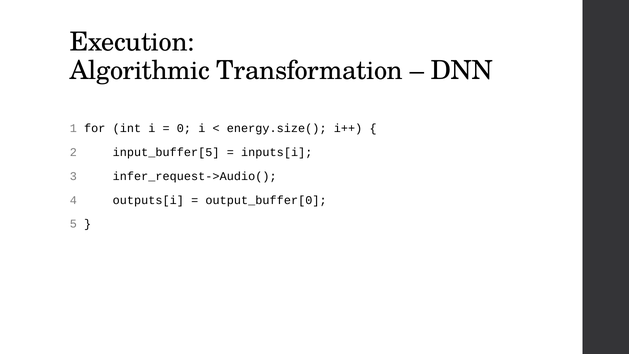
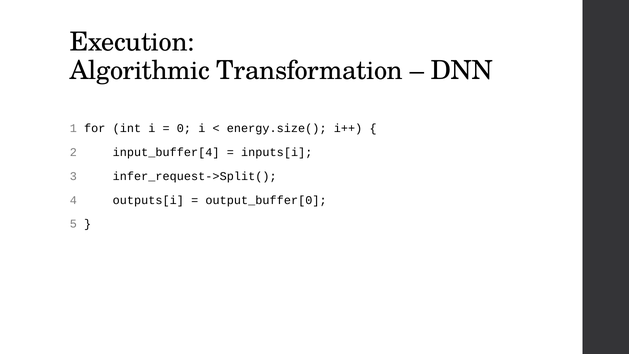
input_buffer[5: input_buffer[5 -> input_buffer[4 (166, 152)
infer_request->Audio(: infer_request->Audio( -> infer_request->Split( (195, 176)
